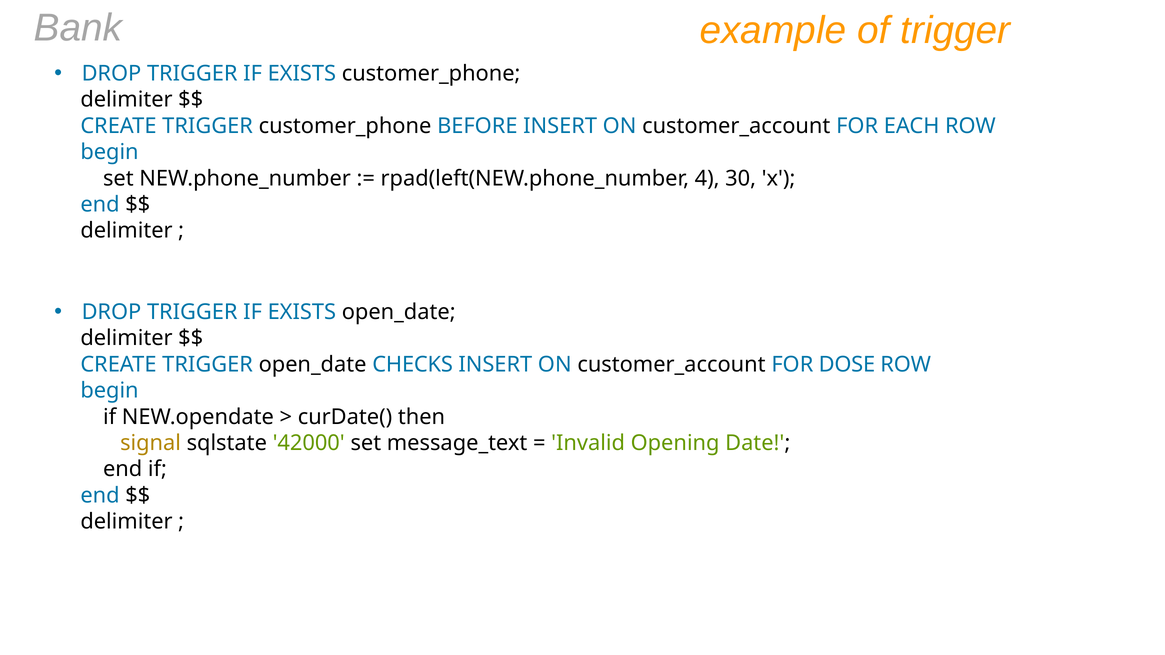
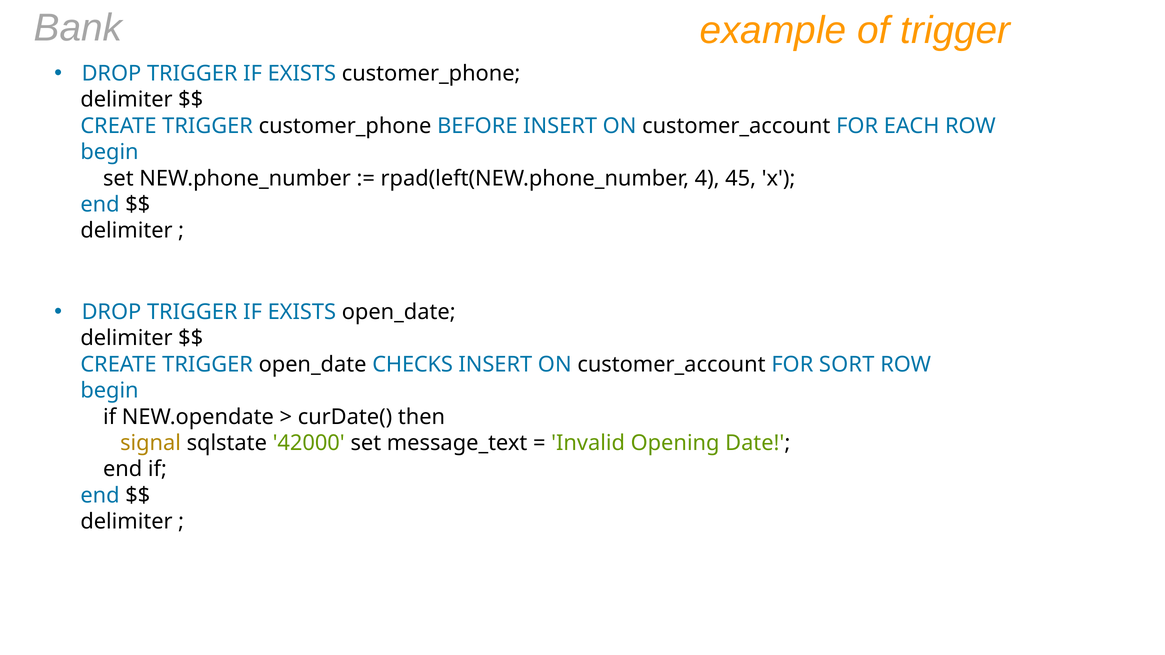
30: 30 -> 45 (741, 178)
DOSE: DOSE -> SORT (847, 365)
